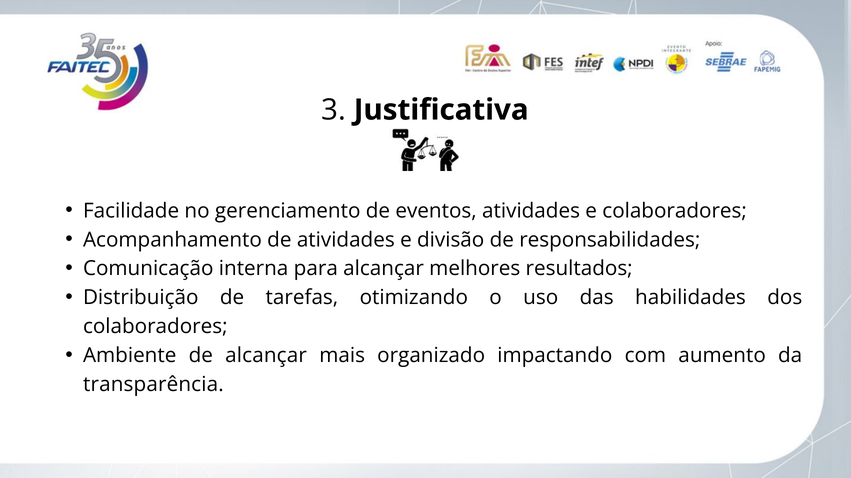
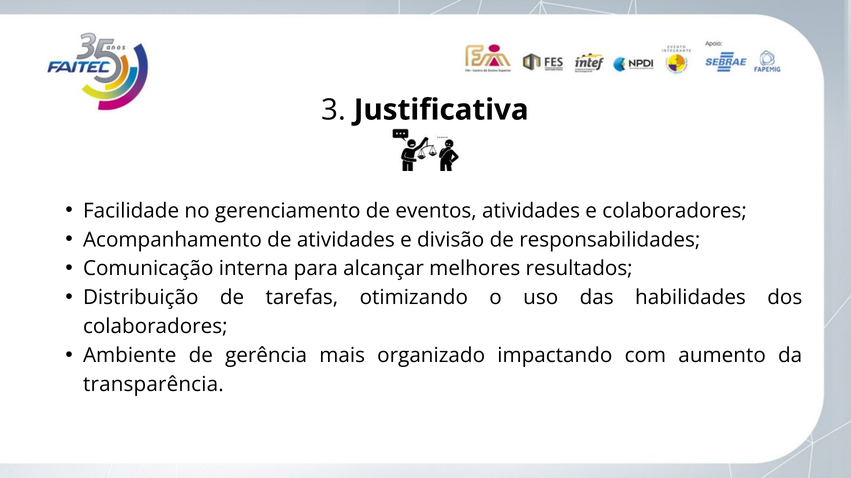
de alcançar: alcançar -> gerência (266, 356)
